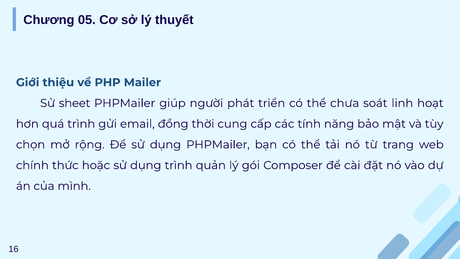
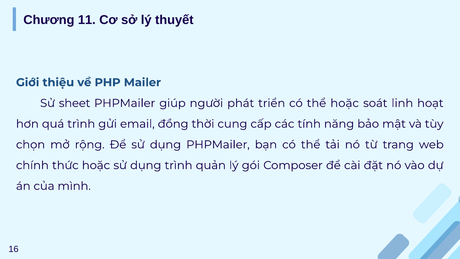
05: 05 -> 11 (87, 20)
thể chưa: chưa -> hoặc (345, 103)
